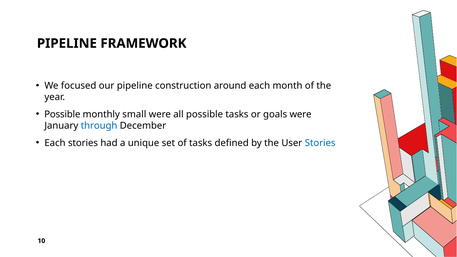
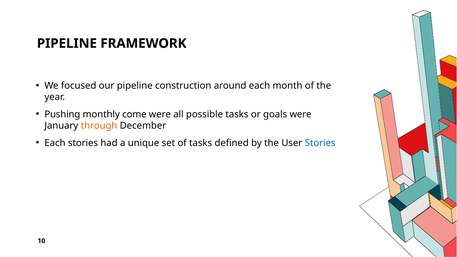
Possible: Possible -> Pushing (62, 114)
small: small -> come (134, 114)
through colour: blue -> orange (99, 126)
